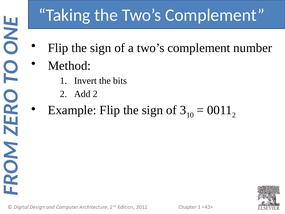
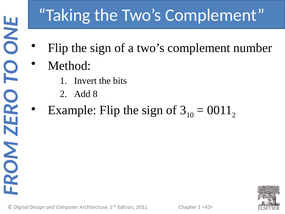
Add 2: 2 -> 8 (95, 94)
